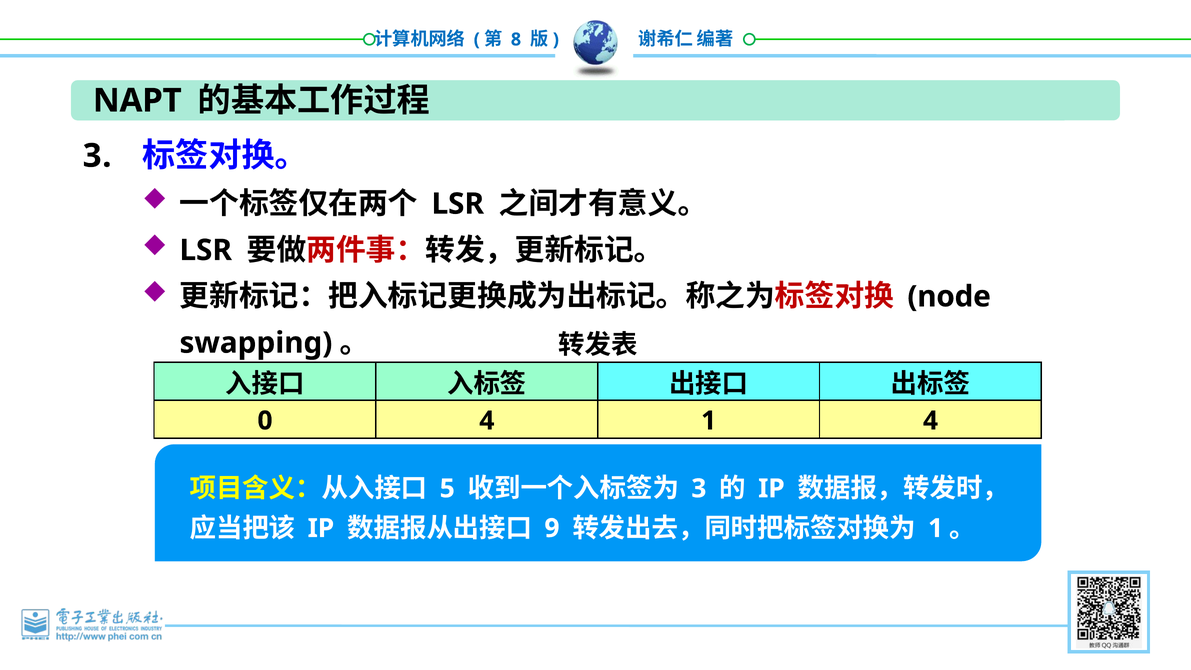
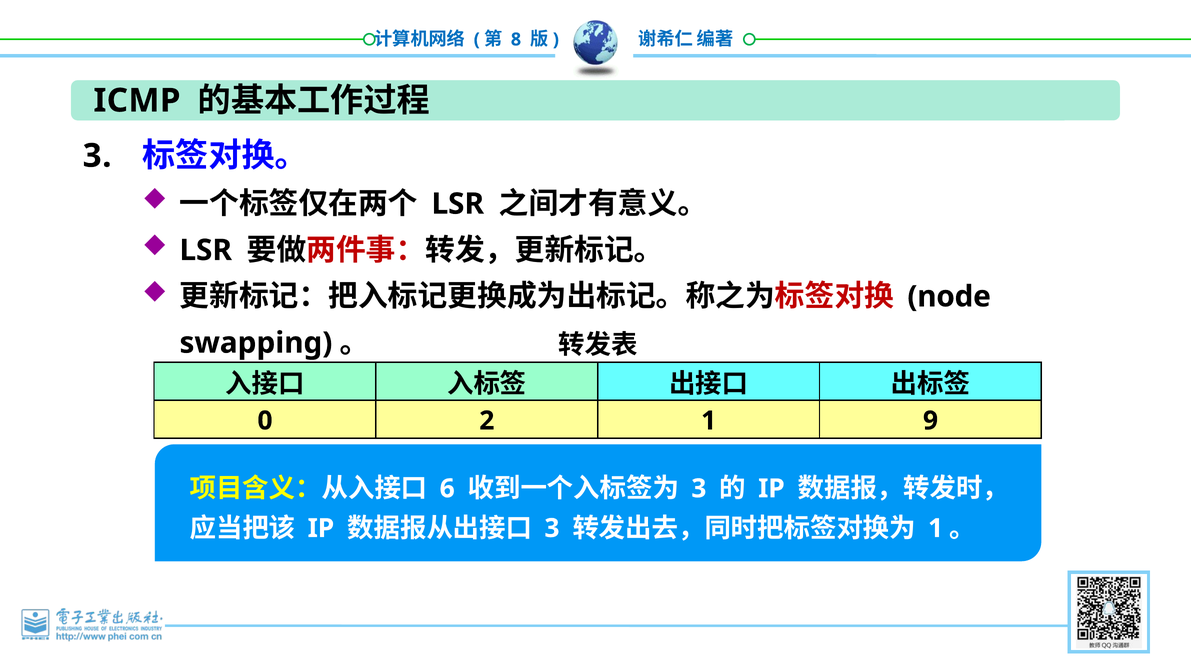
NAPT: NAPT -> ICMP (137, 101)
0 4: 4 -> 2 (487, 421)
1 4: 4 -> 9 (930, 421)
5: 5 -> 6 (447, 489)
9: 9 -> 3 (552, 528)
